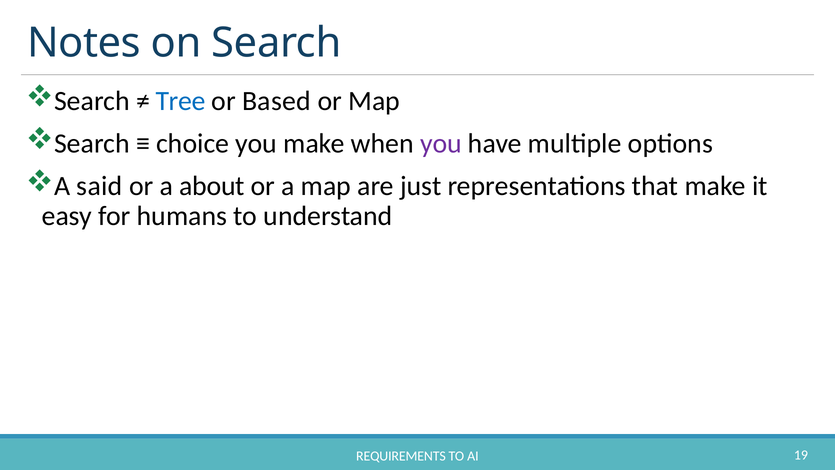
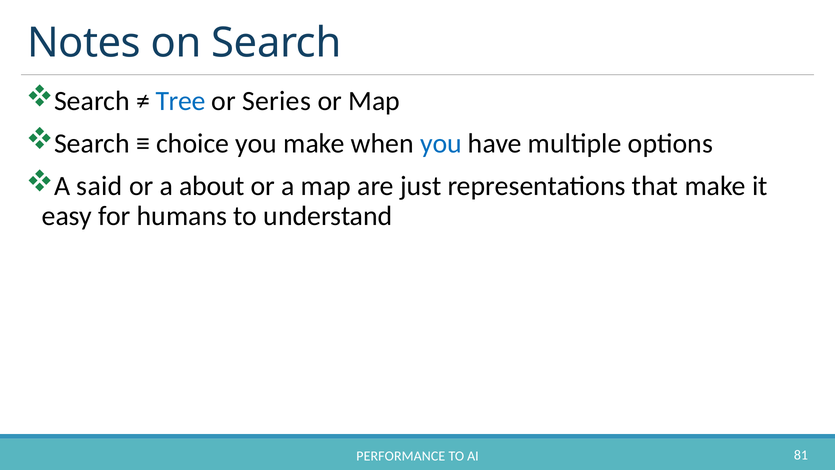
Based: Based -> Series (277, 101)
you colour: purple -> blue (441, 143)
REQUIREMENTS: REQUIREMENTS -> PERFORMANCE (401, 456)
19: 19 -> 81 (801, 455)
